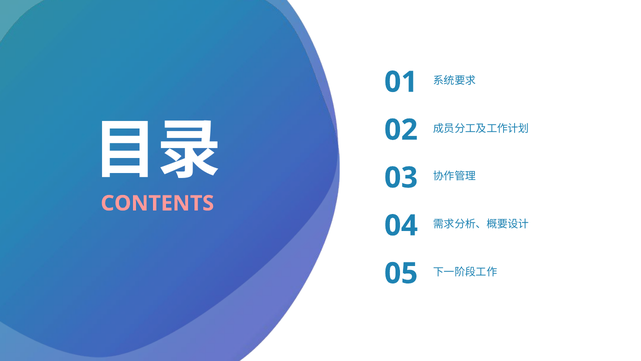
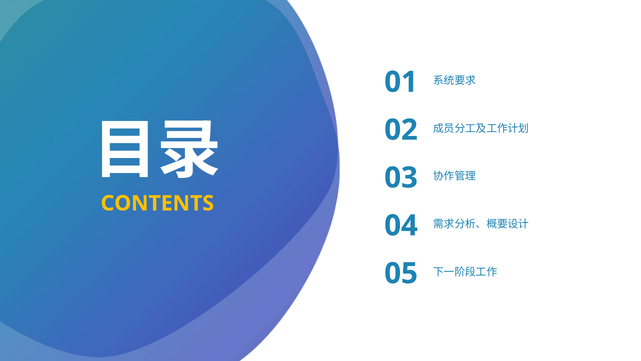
CONTENTS colour: pink -> yellow (157, 203)
